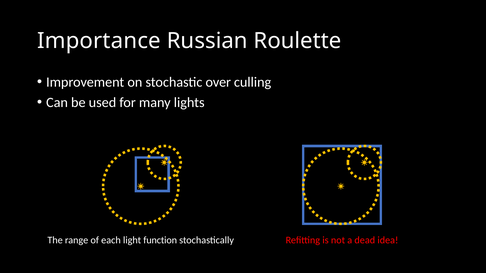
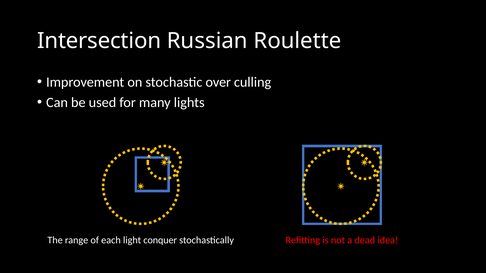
Importance: Importance -> Intersection (99, 41)
function: function -> conquer (160, 241)
